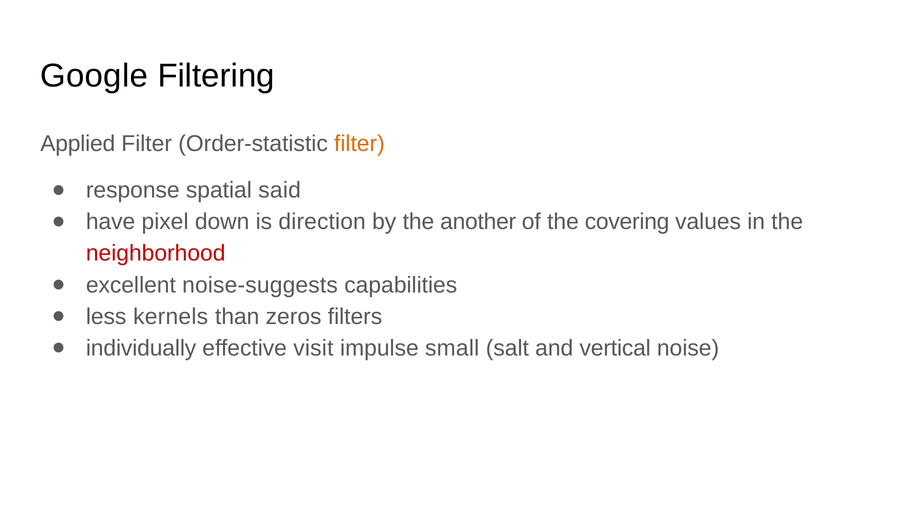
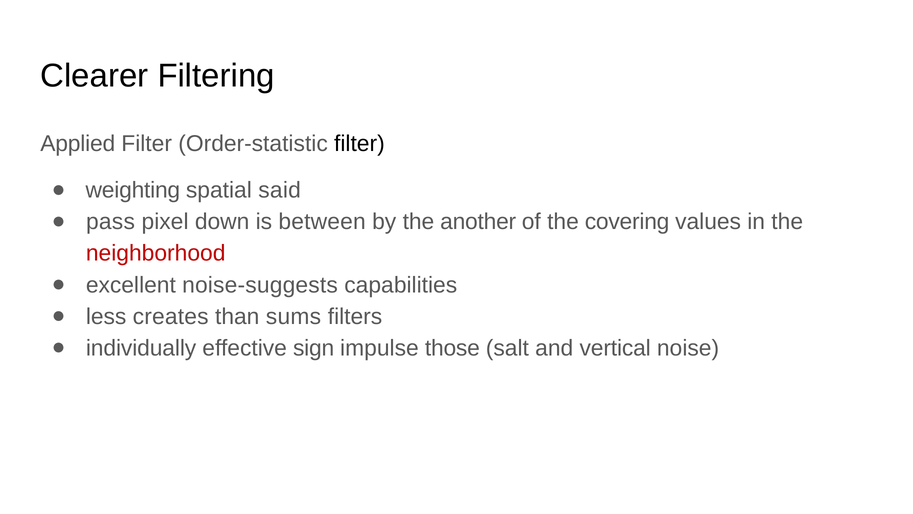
Google: Google -> Clearer (94, 76)
filter colour: orange -> black (359, 144)
response: response -> weighting (133, 190)
have: have -> pass (110, 222)
direction: direction -> between (322, 222)
kernels: kernels -> creates (171, 316)
zeros: zeros -> sums (293, 316)
visit: visit -> sign (314, 348)
small: small -> those (452, 348)
